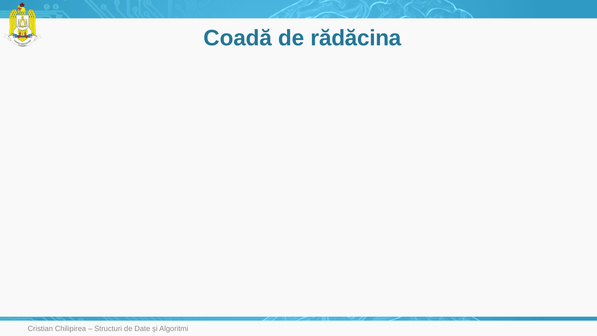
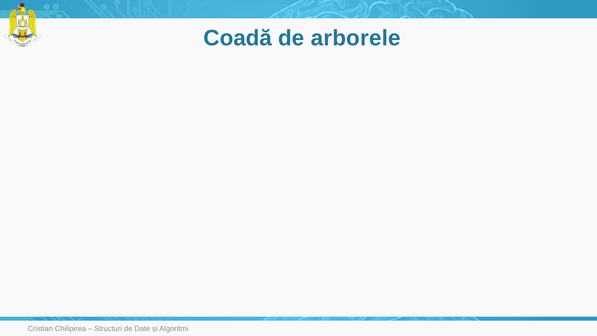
rădăcina: rădăcina -> arborele (356, 38)
